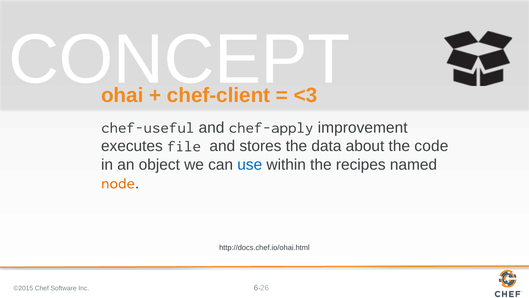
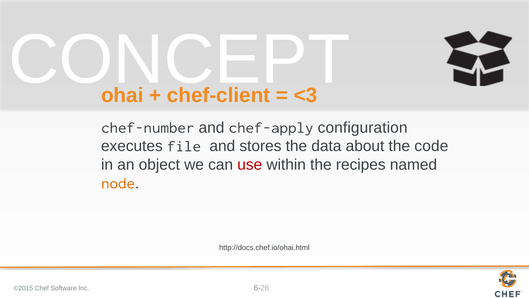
chef-useful: chef-useful -> chef-number (148, 127)
improvement: improvement -> configuration (363, 127)
use colour: blue -> red (250, 164)
